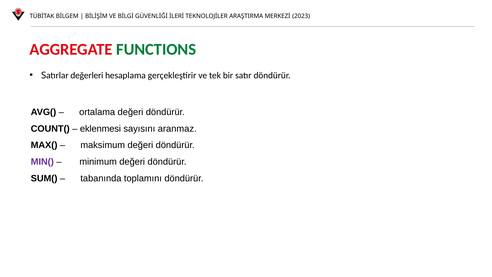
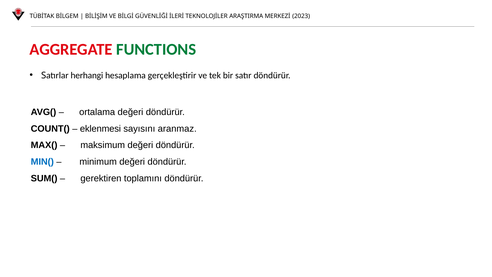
değerleri: değerleri -> herhangi (87, 75)
MIN( colour: purple -> blue (42, 162)
tabanında: tabanında -> gerektiren (101, 178)
